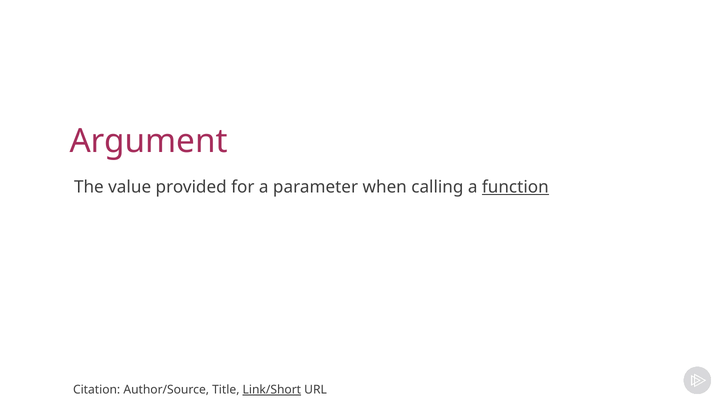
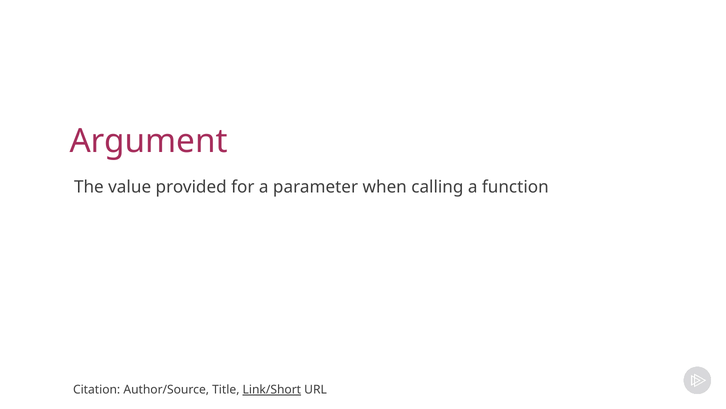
function underline: present -> none (515, 187)
